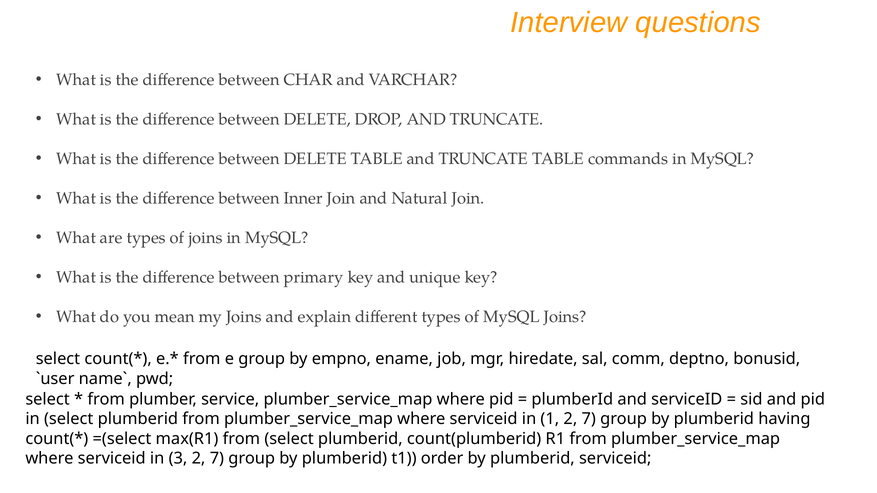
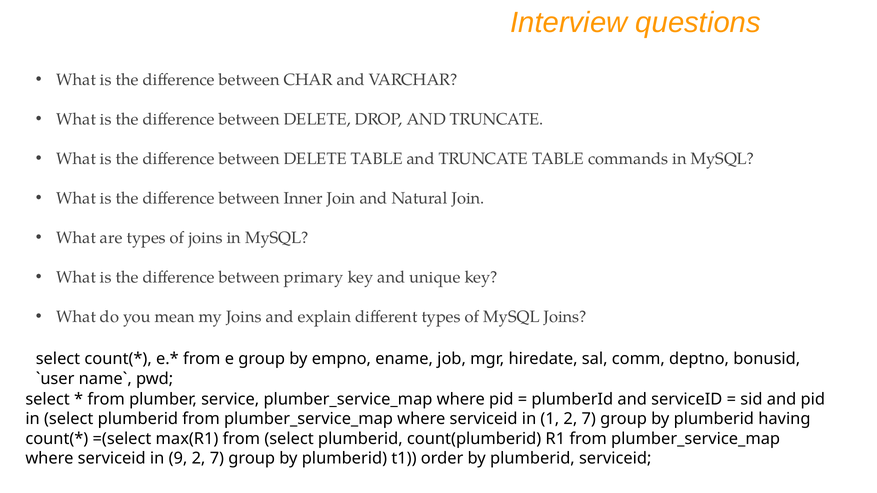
3: 3 -> 9 (178, 459)
